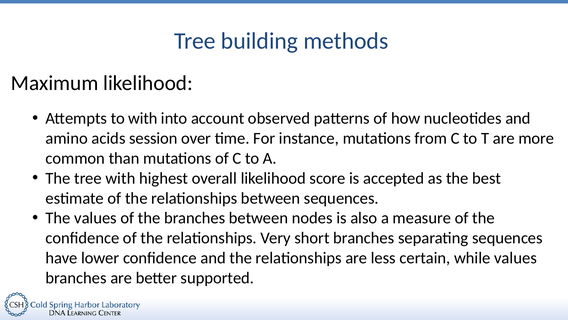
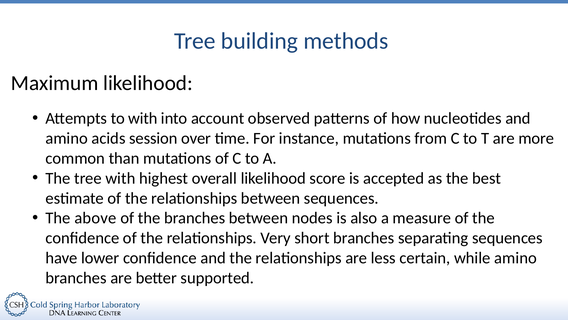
The values: values -> above (95, 218)
while values: values -> amino (516, 258)
